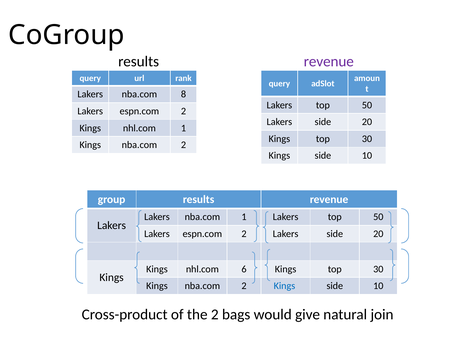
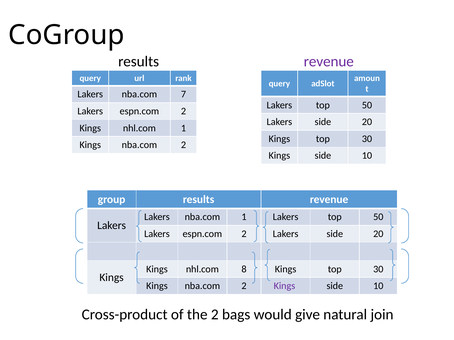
8: 8 -> 7 (183, 94)
6: 6 -> 8 (244, 269)
Kings colour: blue -> purple (284, 286)
